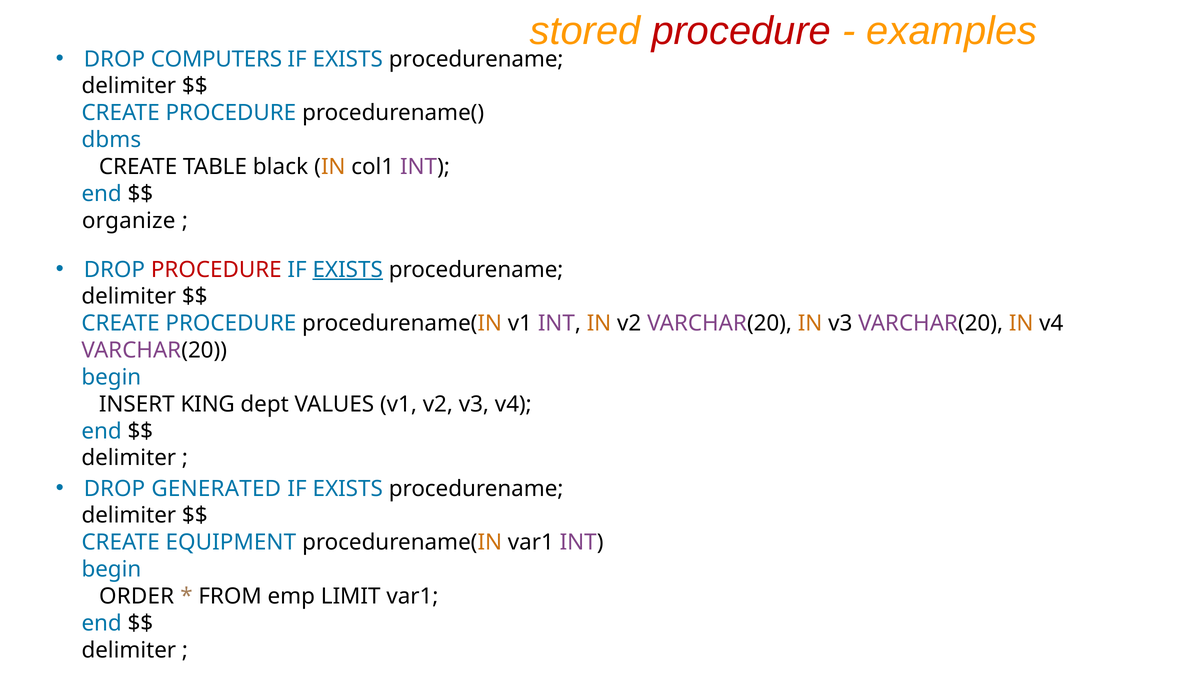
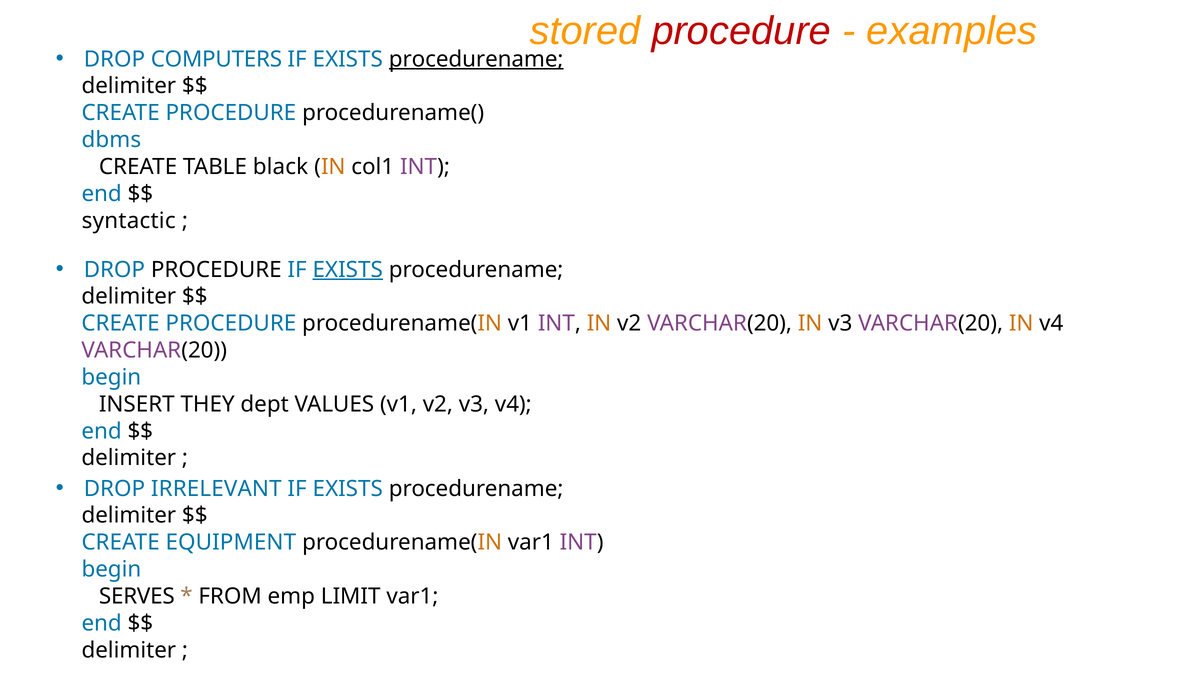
procedurename underline: none -> present (476, 59)
organize: organize -> syntactic (129, 221)
PROCEDURE colour: red -> black (216, 270)
KING: KING -> THEY (208, 404)
GENERATED: GENERATED -> IRRELEVANT (216, 488)
ORDER: ORDER -> SERVES (137, 596)
